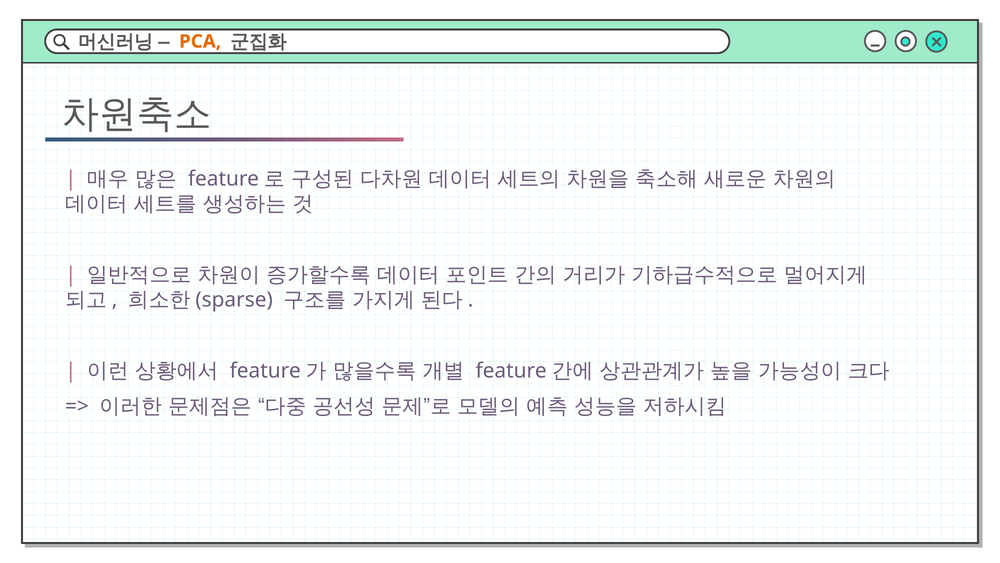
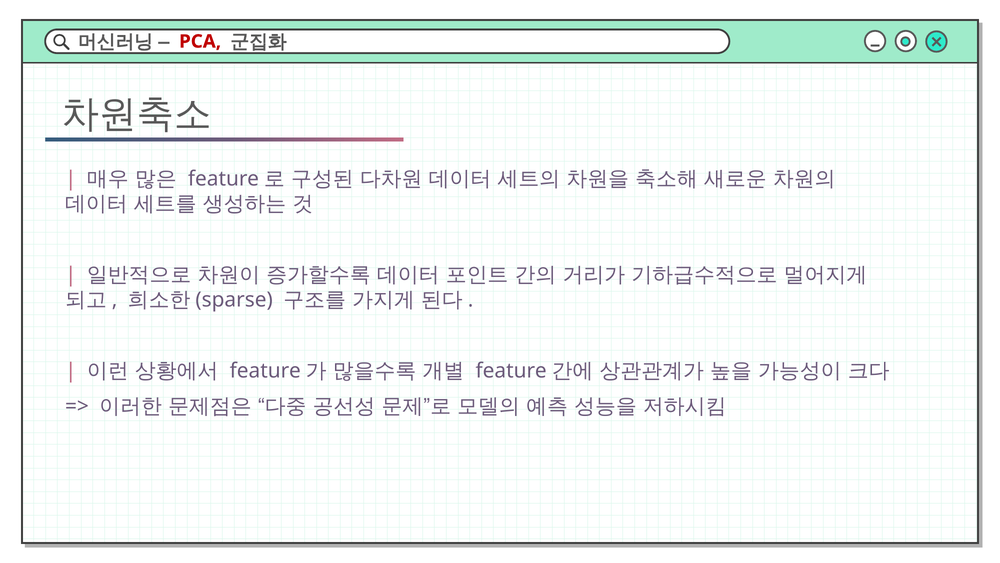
PCA colour: orange -> red (200, 41)
